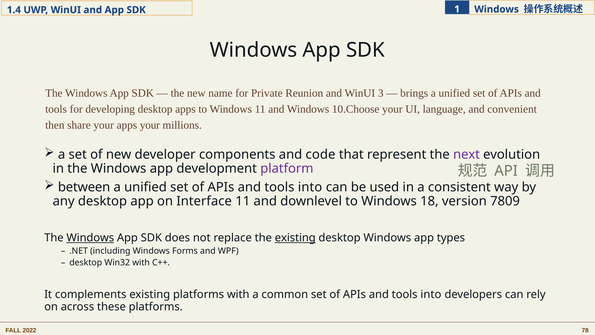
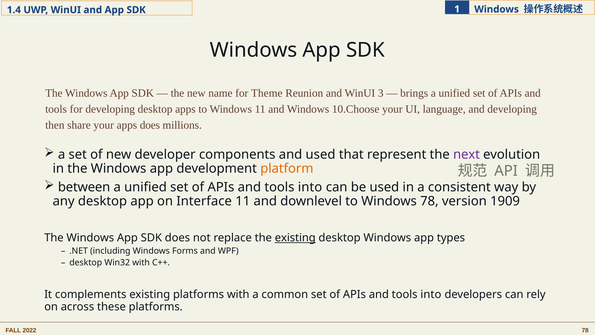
Private: Private -> Theme (267, 93)
and convenient: convenient -> developing (512, 109)
apps your: your -> does (150, 125)
and code: code -> used (321, 154)
platform colour: purple -> orange (287, 168)
Windows 18: 18 -> 78 (429, 201)
7809: 7809 -> 1909 (505, 201)
Windows underline: present -> none (90, 238)
